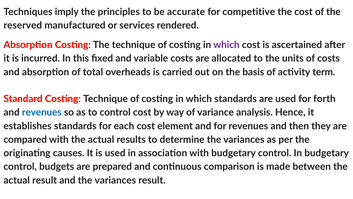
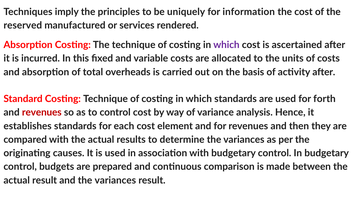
accurate: accurate -> uniquely (186, 12)
competitive: competitive -> information (249, 12)
activity term: term -> after (324, 72)
revenues colour: blue -> red (42, 112)
